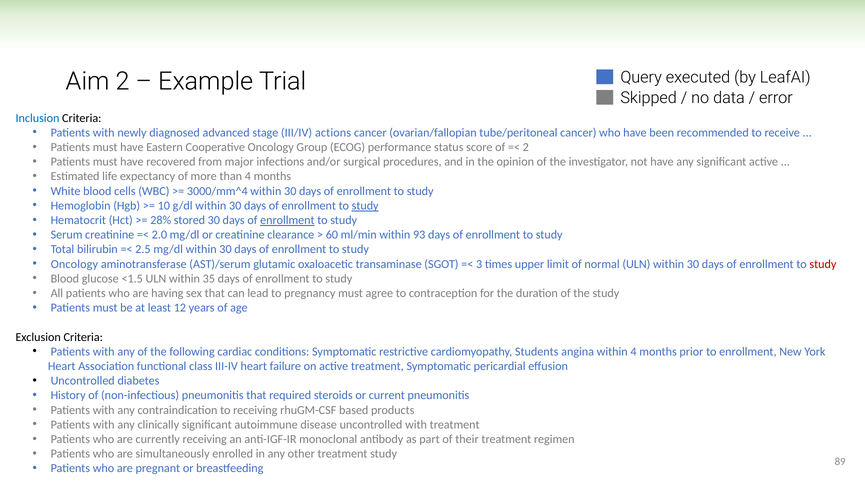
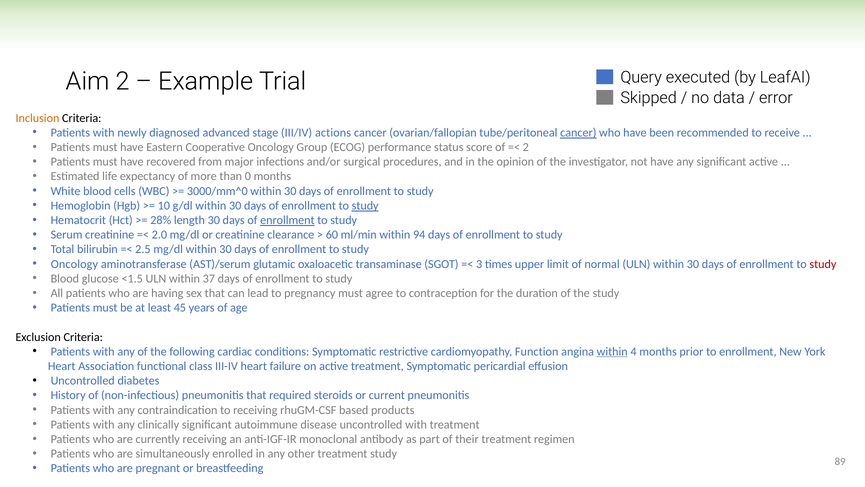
Inclusion colour: blue -> orange (37, 118)
cancer underline: none -> present (578, 133)
than 4: 4 -> 0 (248, 176)
3000/mm^4: 3000/mm^4 -> 3000/mm^0 (217, 191)
stored: stored -> length (189, 220)
93: 93 -> 94 (419, 235)
35: 35 -> 37 (209, 278)
12: 12 -> 45 (180, 308)
Students: Students -> Function (537, 351)
within underline: none -> present (612, 351)
